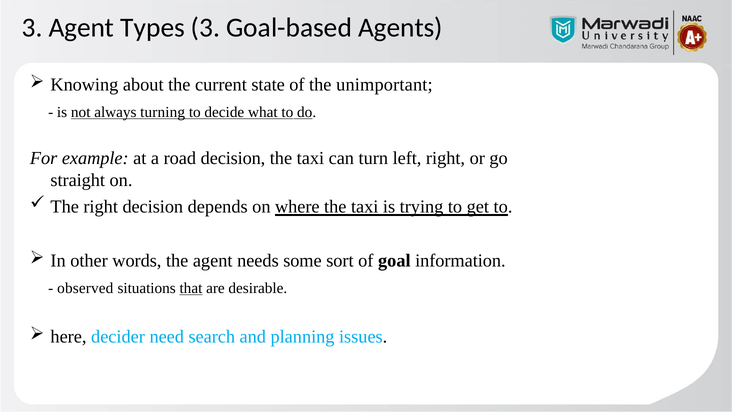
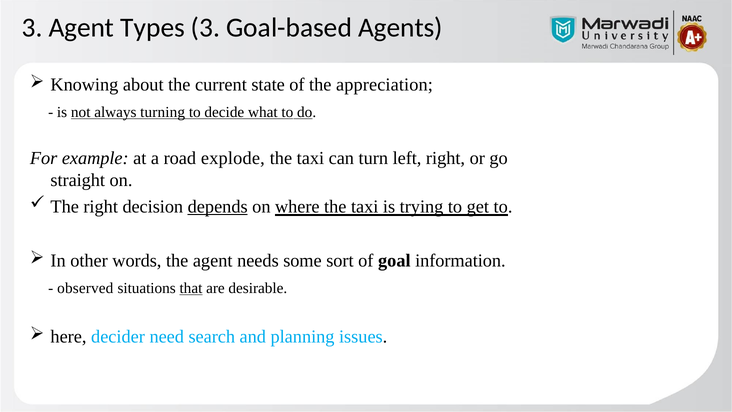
unimportant: unimportant -> appreciation (384, 85)
road decision: decision -> explode (233, 158)
depends underline: none -> present (218, 207)
